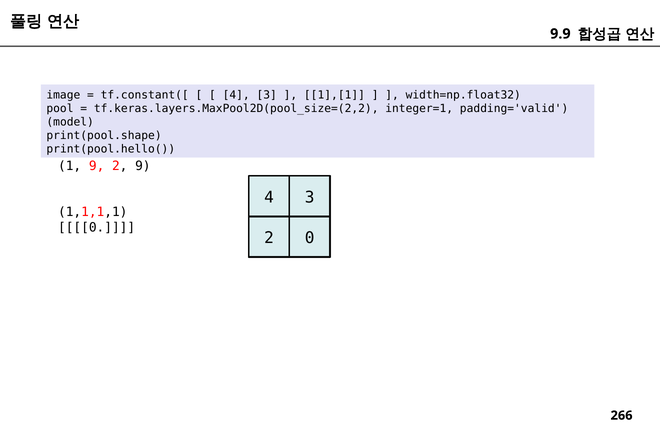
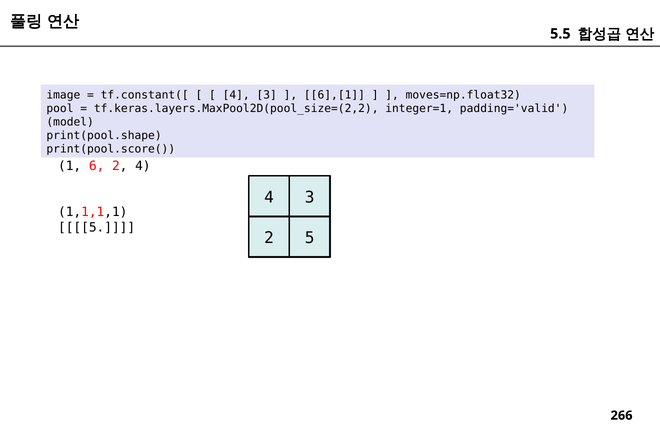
9.9: 9.9 -> 5.5 (560, 34)
1],[1: 1],[1 -> 6],[1 (334, 95)
width=np.float32: width=np.float32 -> moves=np.float32 (463, 95)
print(pool.hello(: print(pool.hello( -> print(pool.score( (111, 149)
1 9: 9 -> 6 (97, 166)
2 9: 9 -> 4 (143, 166)
0: 0 -> 5 (97, 228)
2 0: 0 -> 5 (310, 238)
